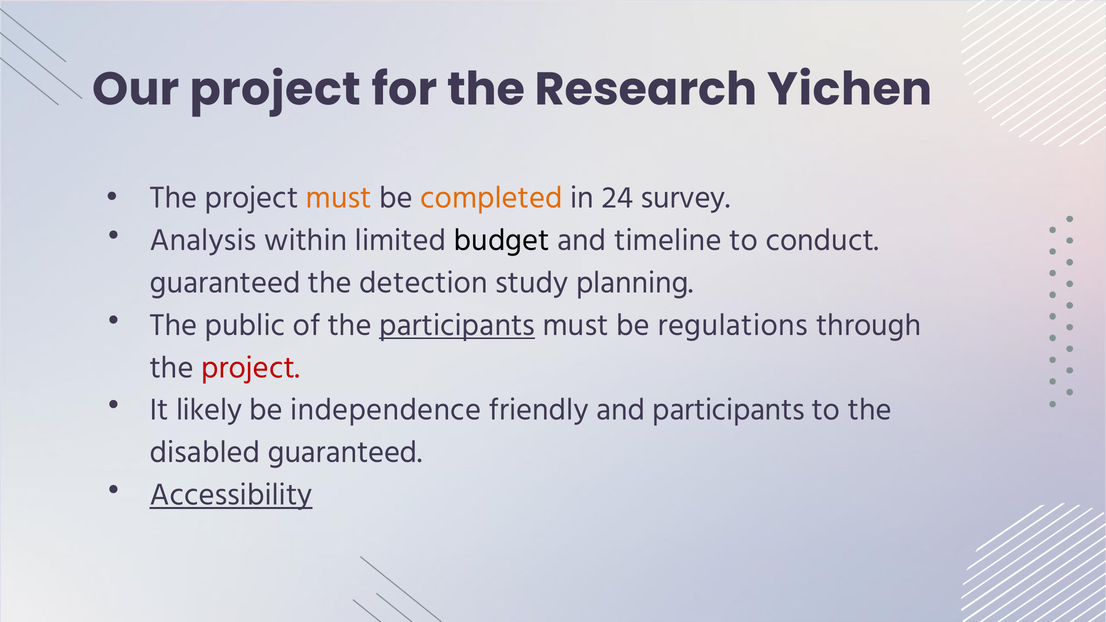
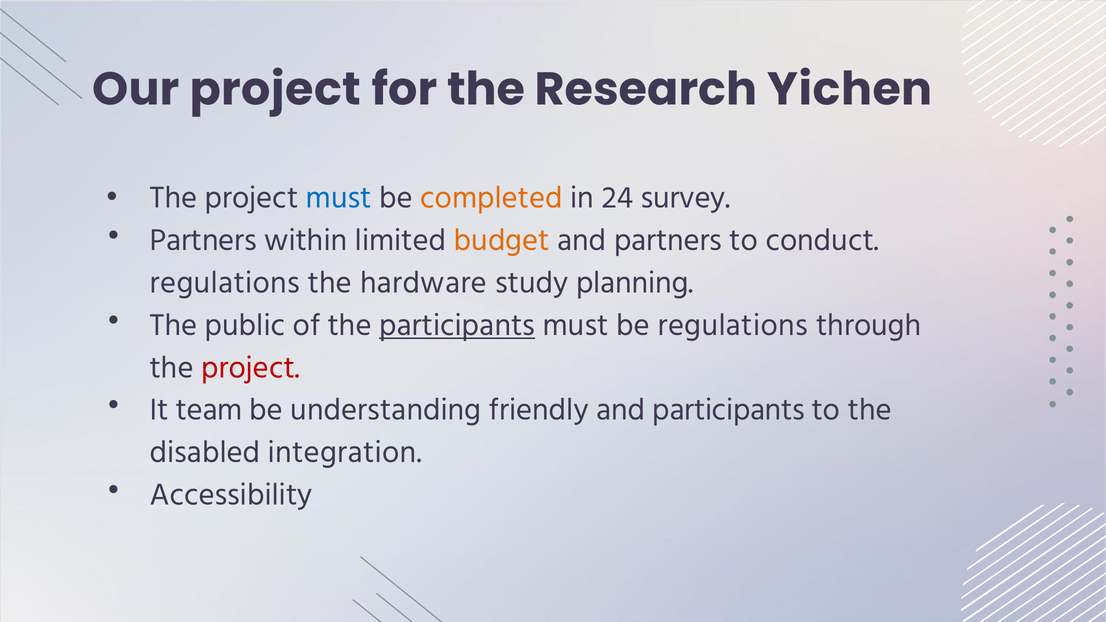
must colour: orange -> blue (339, 198)
Analysis: Analysis -> Partners (203, 240)
budget colour: black -> orange (502, 240)
and timeline: timeline -> partners (668, 240)
guaranteed: guaranteed -> regulations (225, 283)
detection: detection -> hardware (423, 283)
likely: likely -> team (209, 410)
independence: independence -> understanding (386, 410)
disabled guaranteed: guaranteed -> integration (345, 452)
Accessibility underline: present -> none (231, 495)
